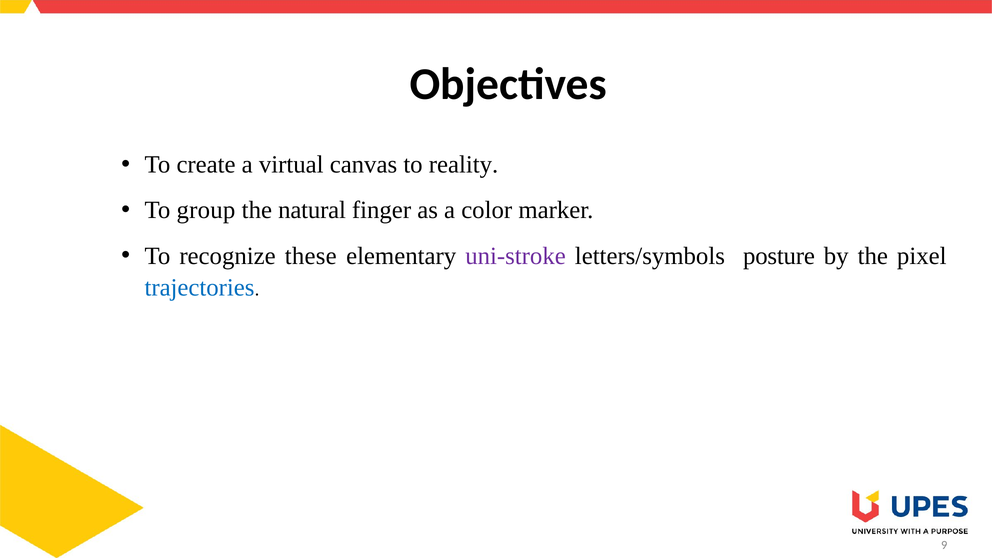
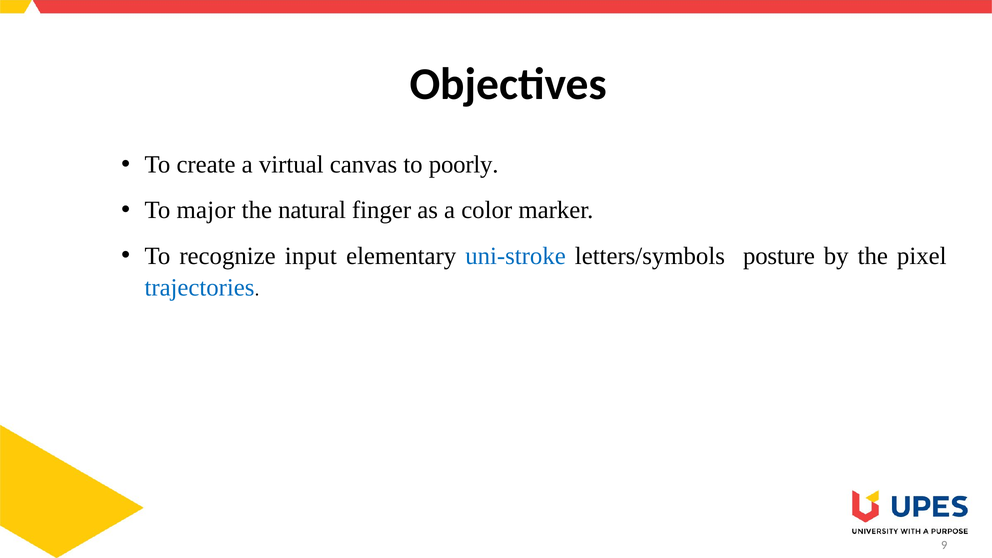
reality: reality -> poorly (464, 165)
group: group -> major (206, 210)
these: these -> input (311, 256)
uni-stroke colour: purple -> blue (516, 256)
